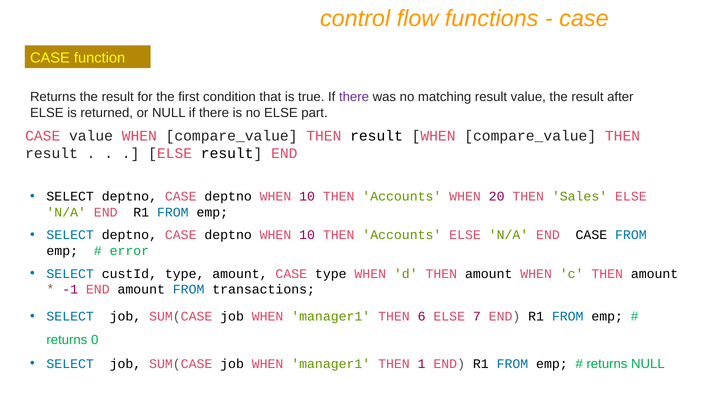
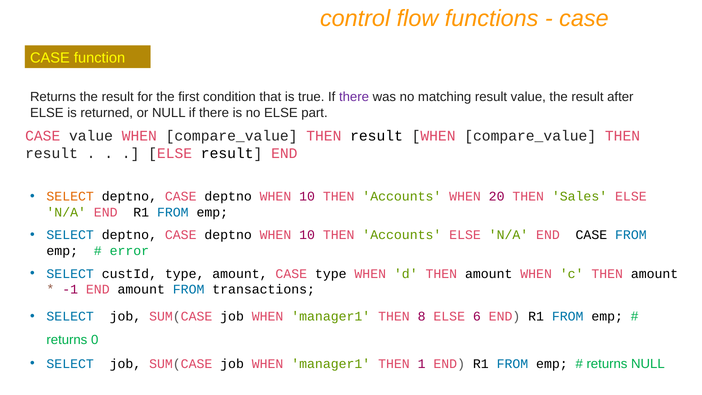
SELECT colour: black -> orange (70, 196)
6: 6 -> 8 (422, 316)
7: 7 -> 6 (477, 316)
